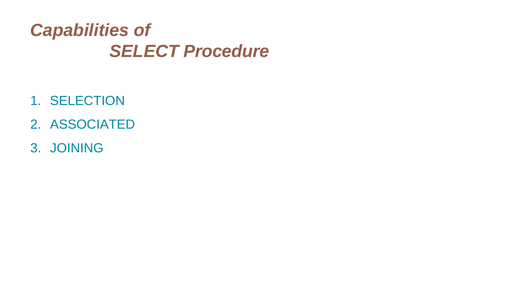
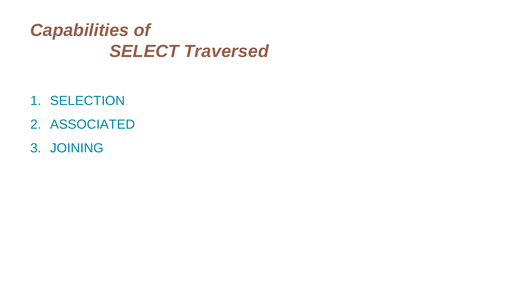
Procedure: Procedure -> Traversed (226, 51)
